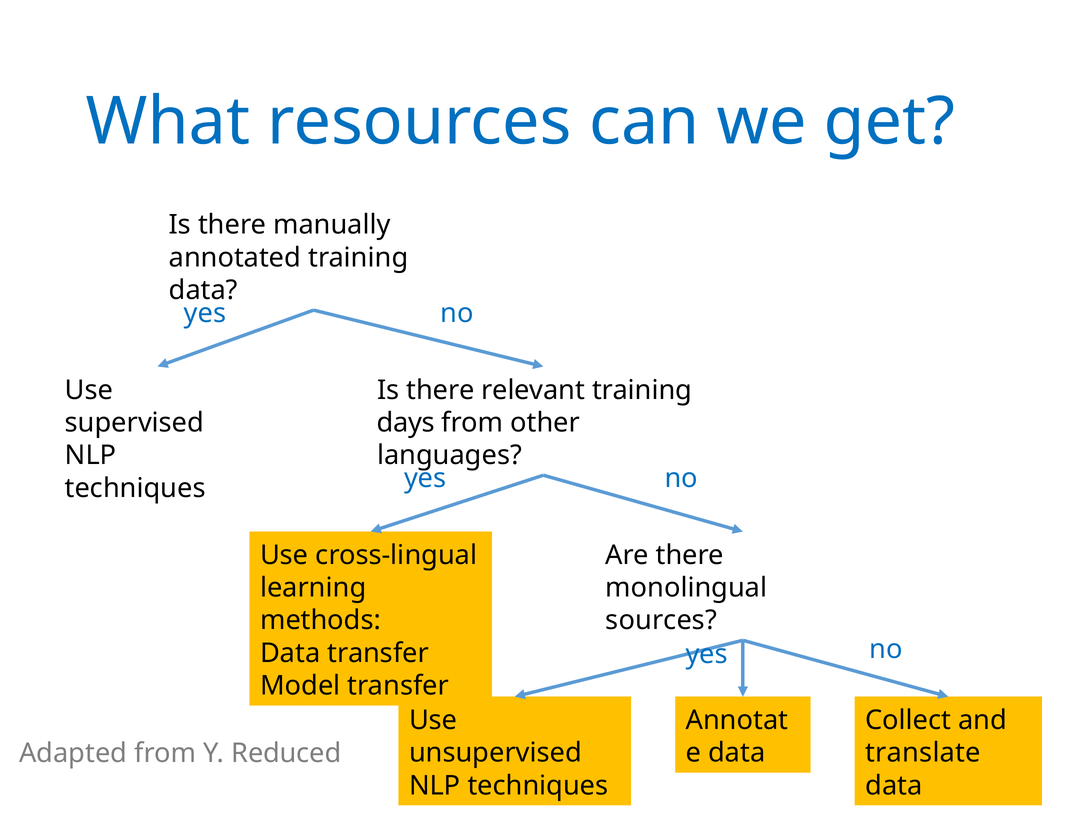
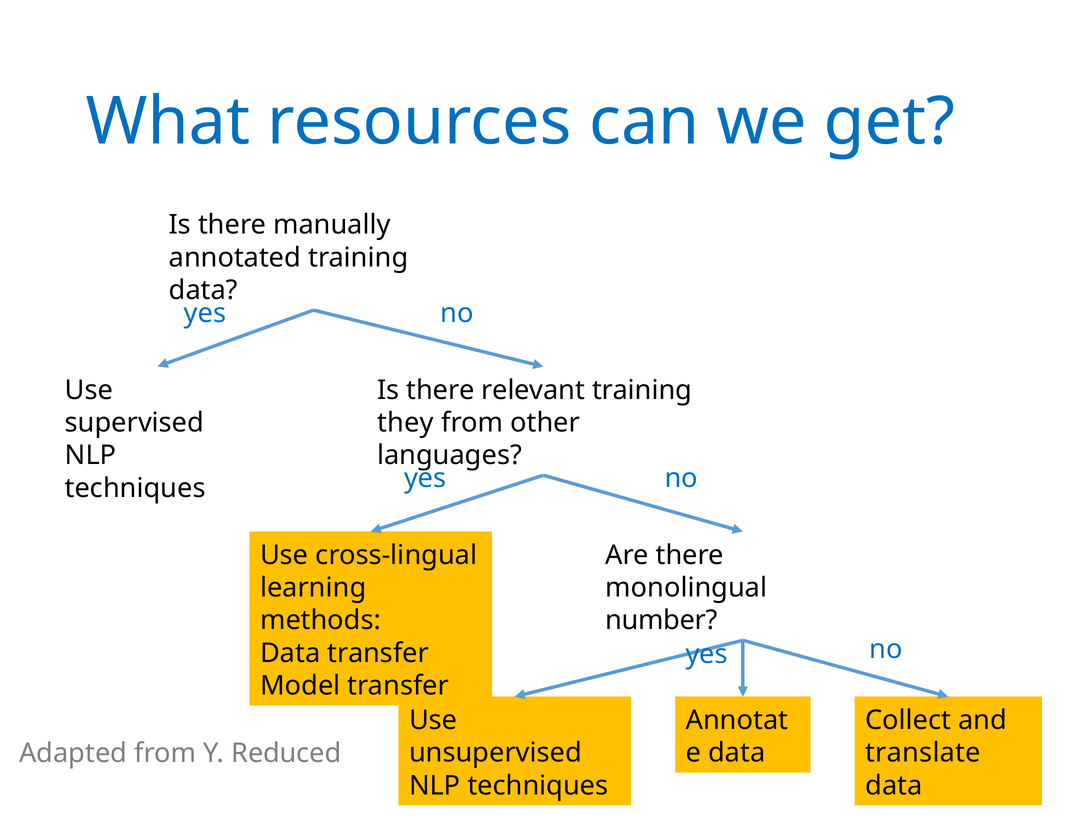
days: days -> they (406, 423)
sources: sources -> number (661, 620)
